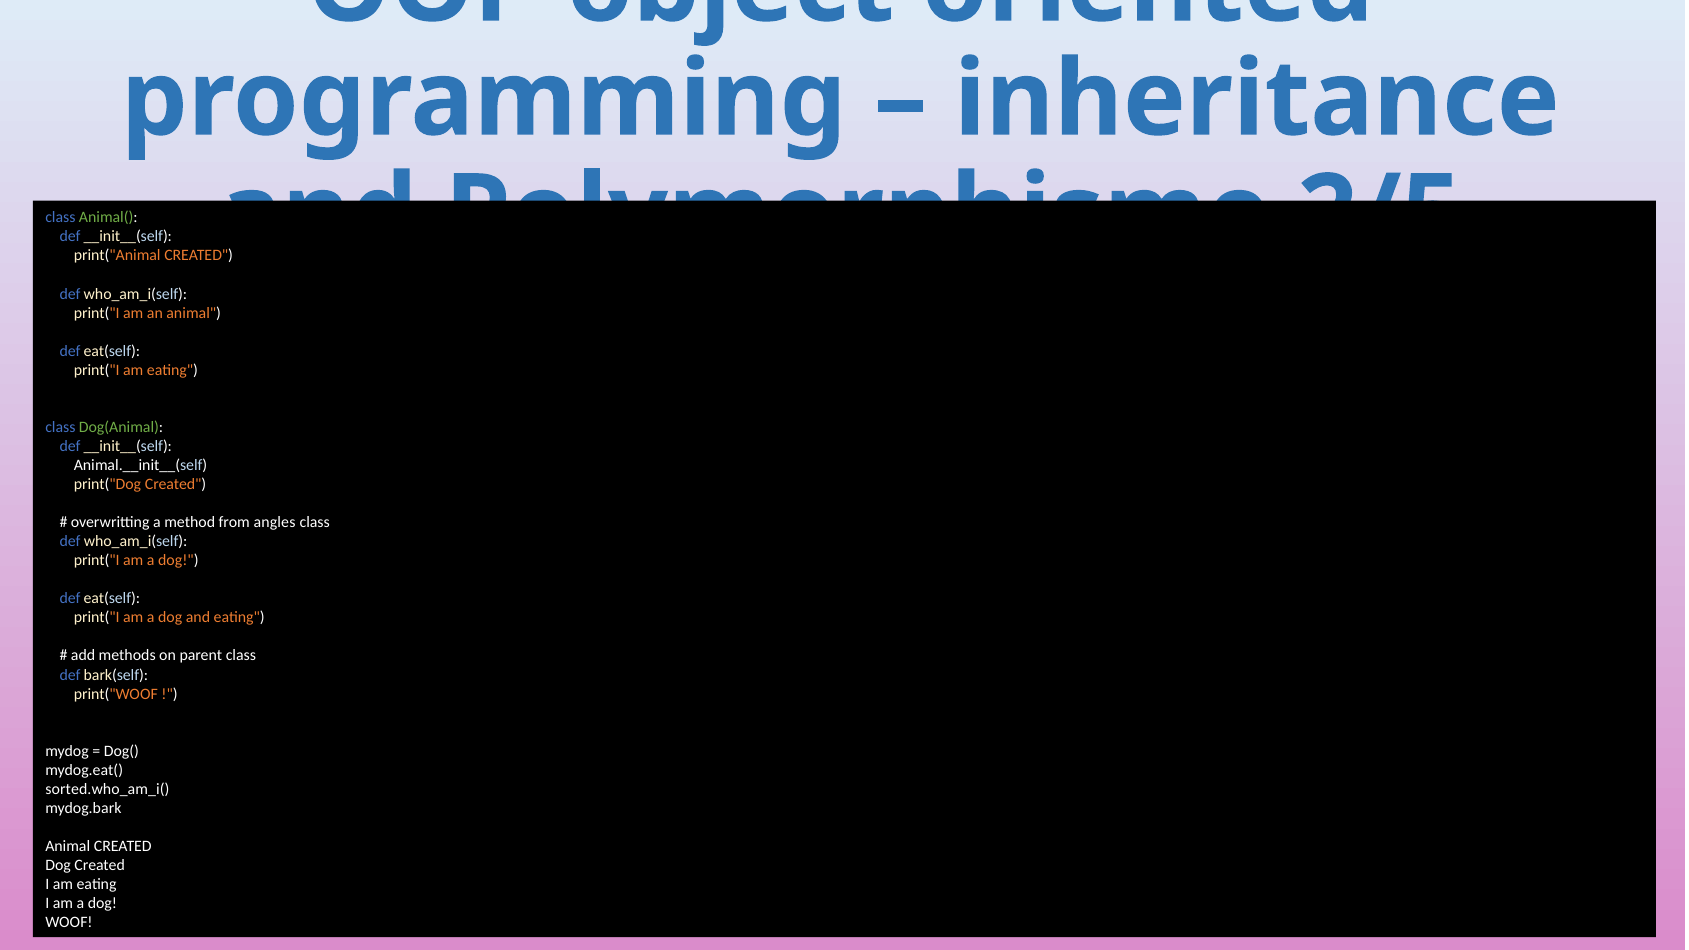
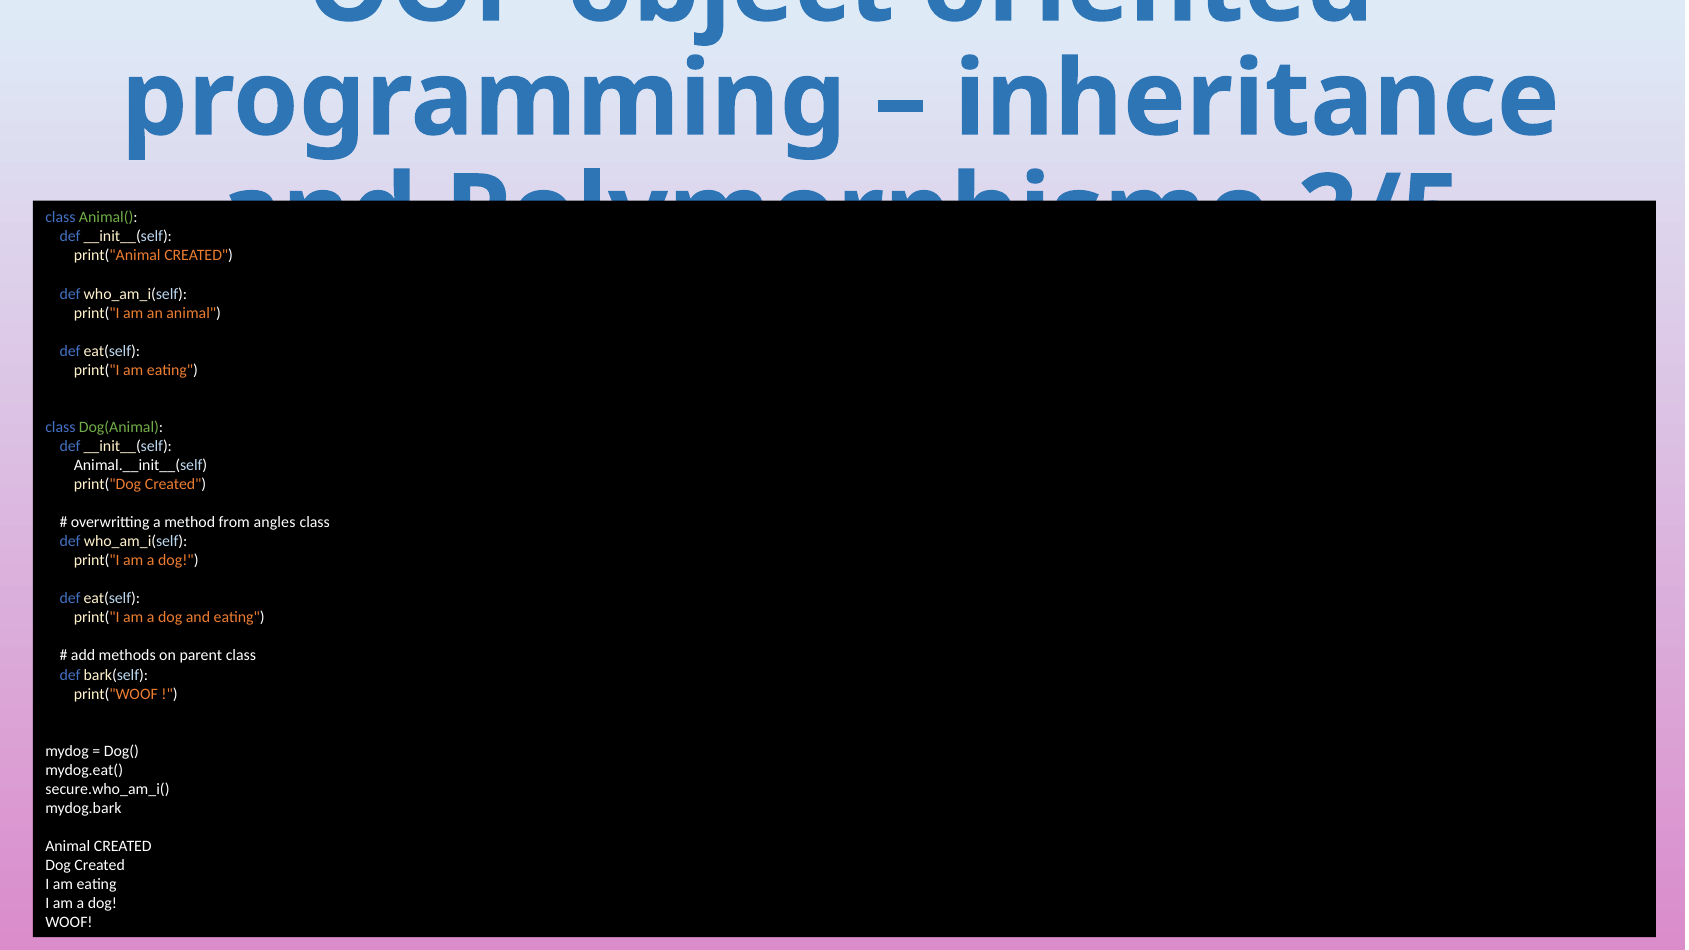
sorted.who_am_i(: sorted.who_am_i( -> secure.who_am_i( (107, 789)
